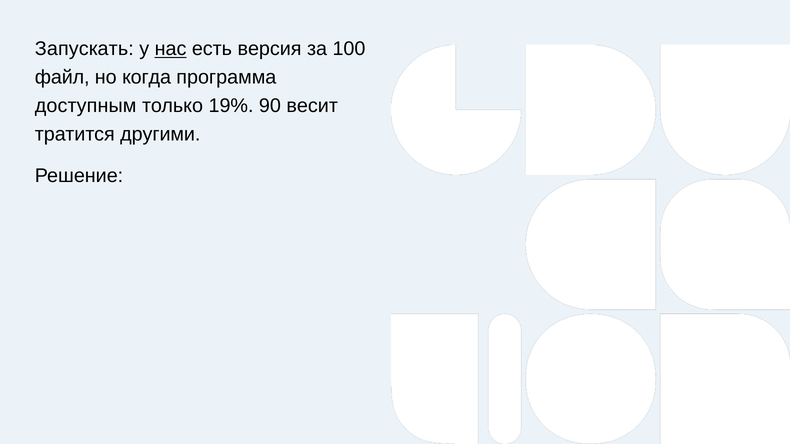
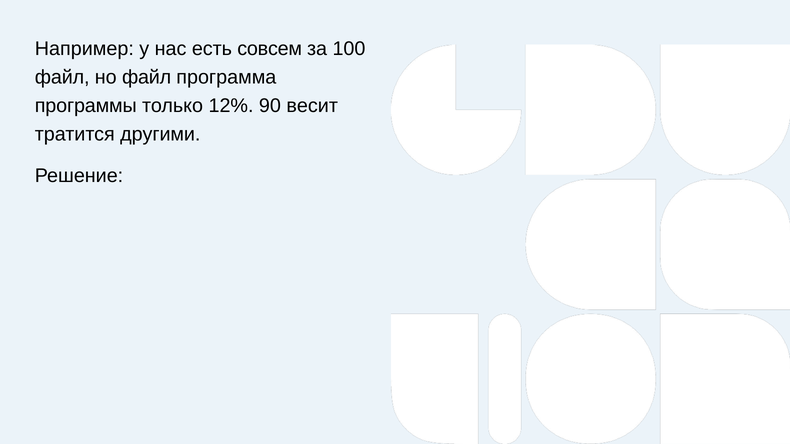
Запускать: Запускать -> Например (84, 49)
нас underline: present -> none (171, 49)
версия: версия -> совсем (270, 49)
но когда: когда -> файл (147, 77)
доступным: доступным -> программы (86, 106)
19%: 19% -> 12% (231, 106)
